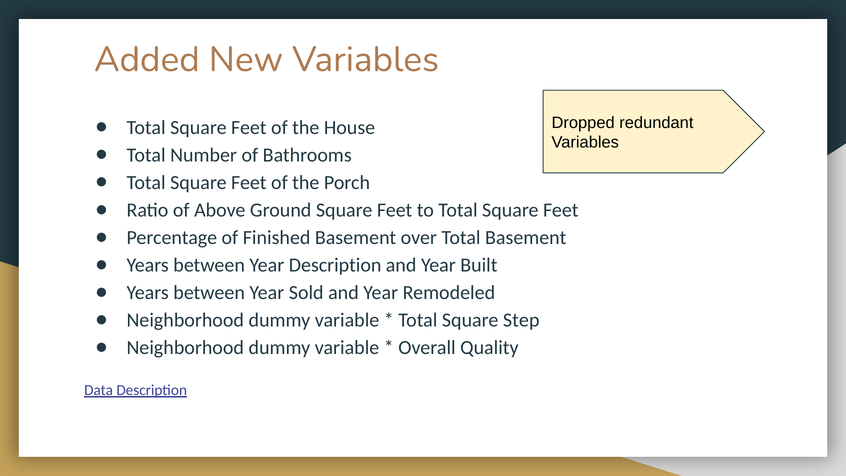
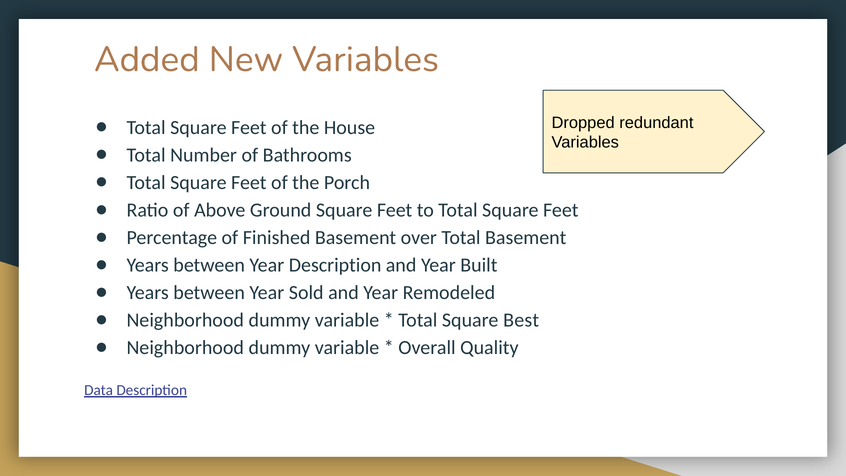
Step: Step -> Best (521, 320)
